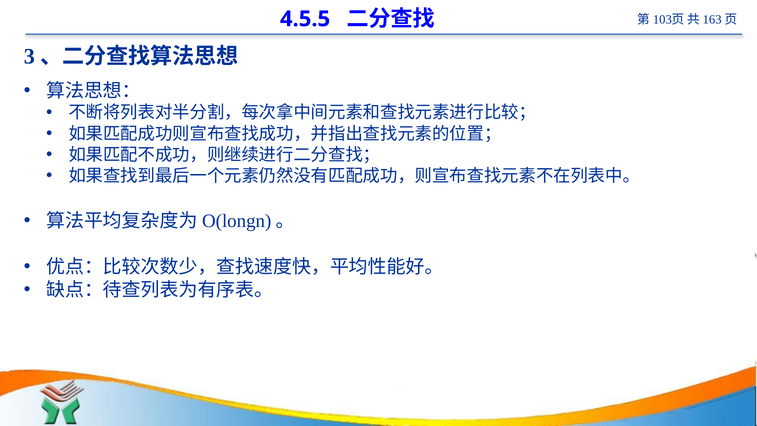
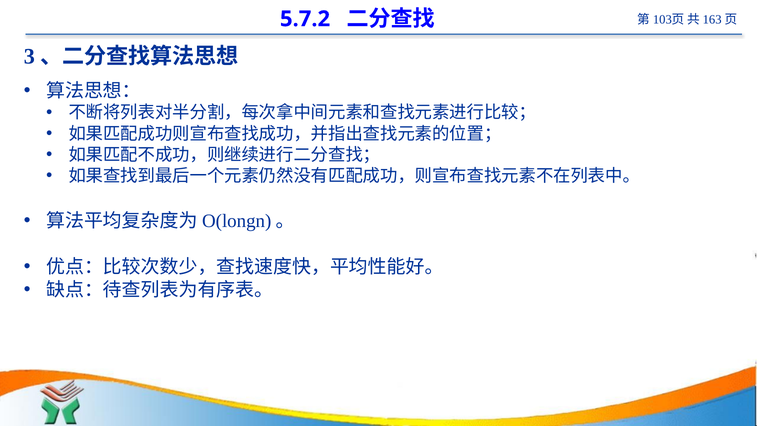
4.5.5: 4.5.5 -> 5.7.2 (305, 19)
